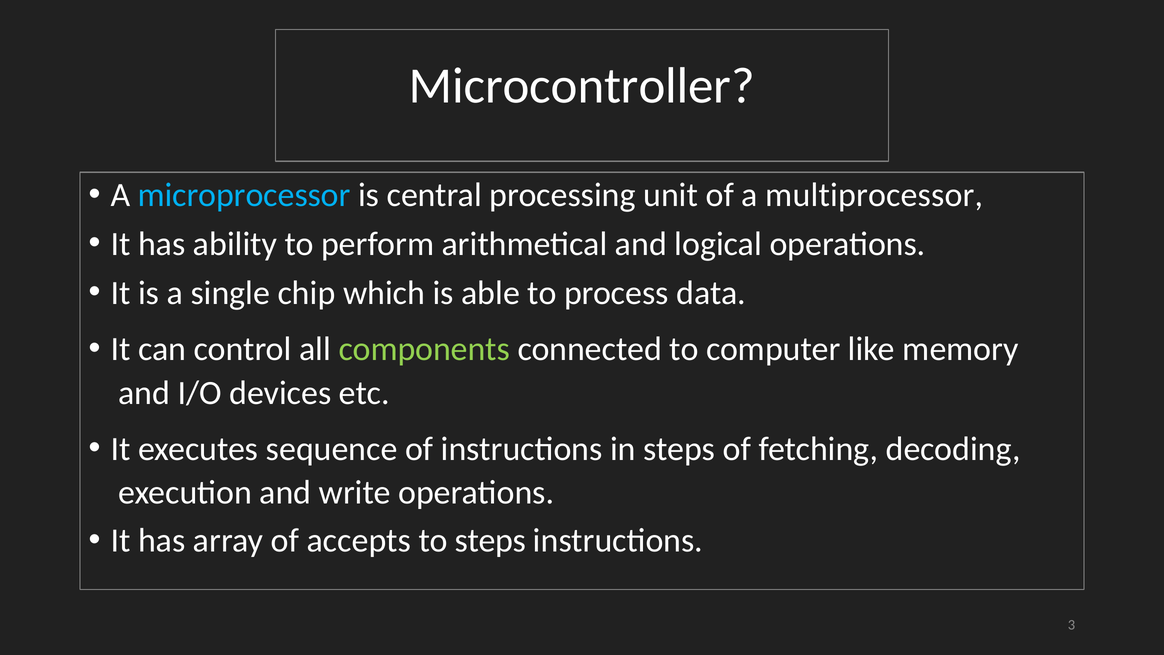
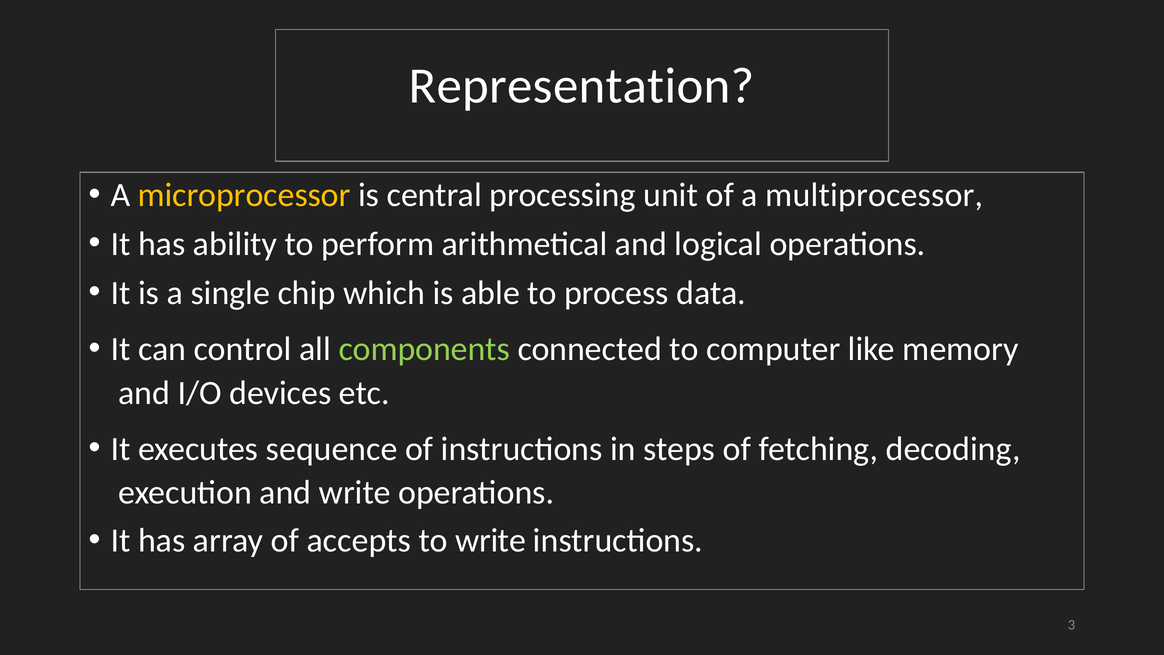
Microcontroller: Microcontroller -> Representation (582, 86)
microprocessor colour: light blue -> yellow (244, 195)
to steps: steps -> write (491, 541)
